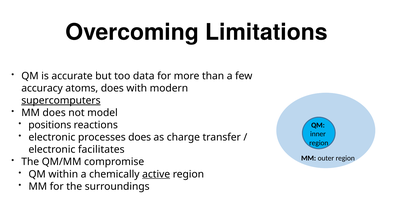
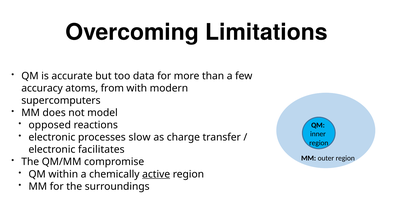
atoms does: does -> from (112, 88)
supercomputers underline: present -> none (61, 100)
positions: positions -> opposed (50, 125)
processes does: does -> slow (140, 137)
